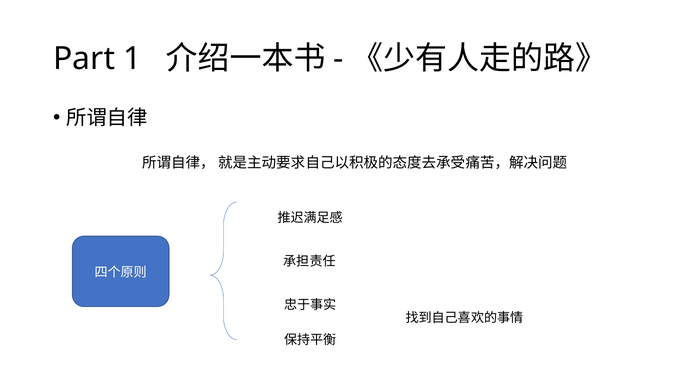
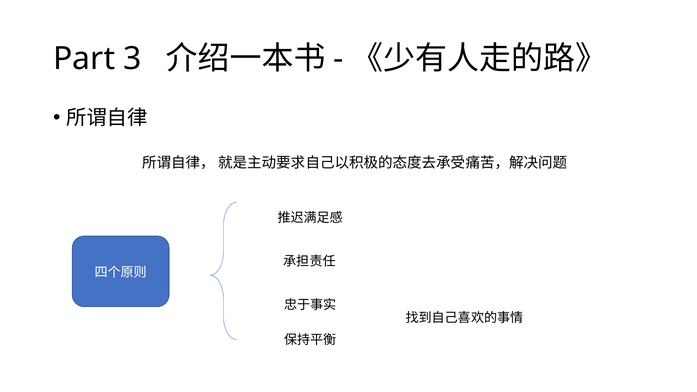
1: 1 -> 3 (132, 59)
